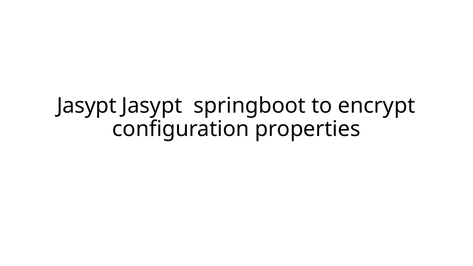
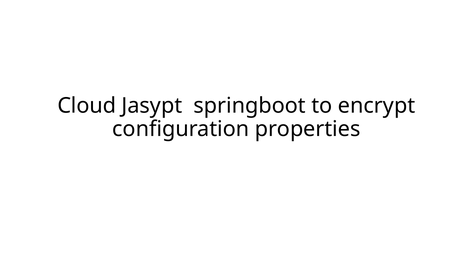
Jasypt: Jasypt -> Cloud (87, 106)
